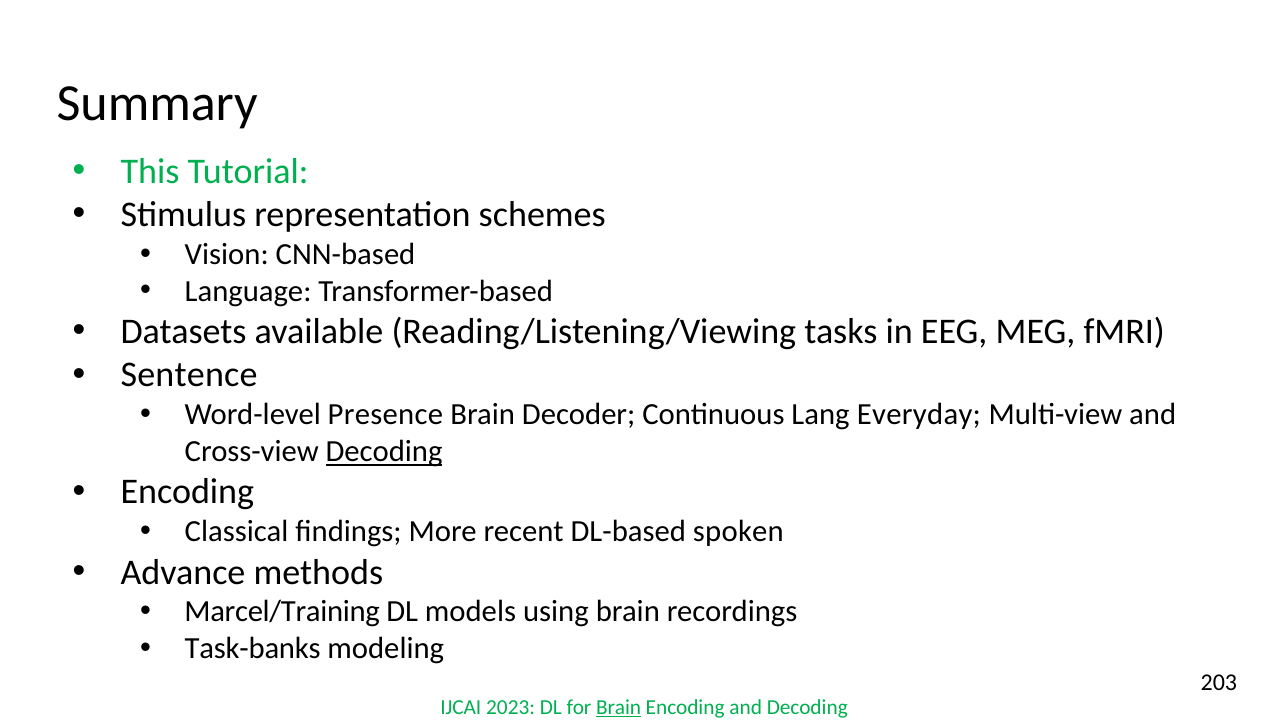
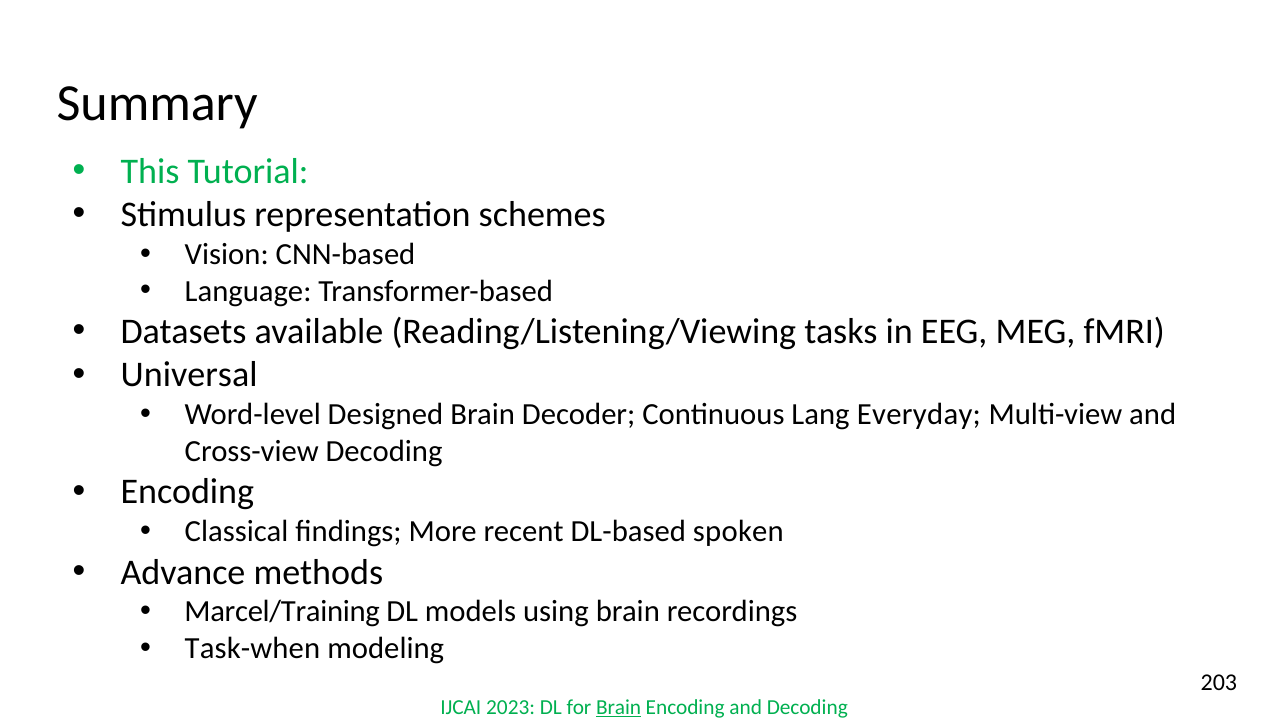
Sentence: Sentence -> Universal (189, 375)
Presence: Presence -> Designed (386, 415)
Decoding underline: present -> none (384, 452)
Task-banks: Task-banks -> Task-when (252, 649)
